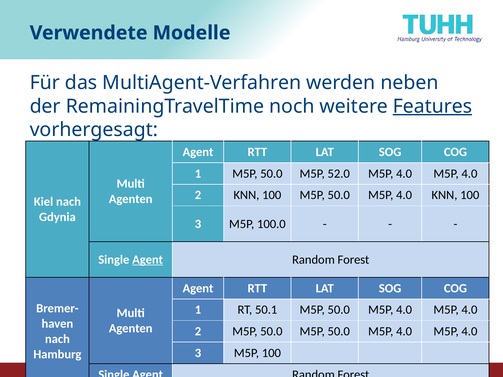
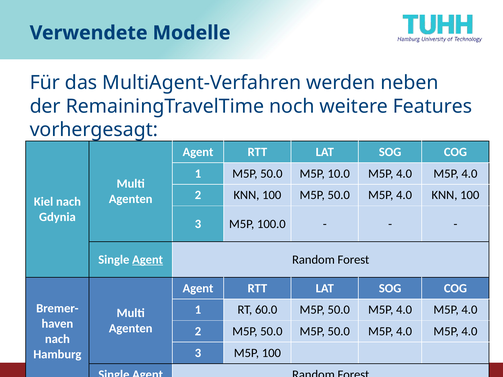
Features underline: present -> none (432, 106)
52.0: 52.0 -> 10.0 (339, 174)
50.1: 50.1 -> 60.0 (266, 310)
